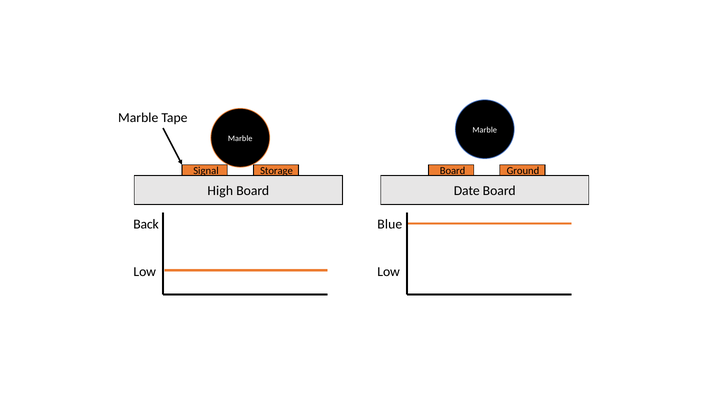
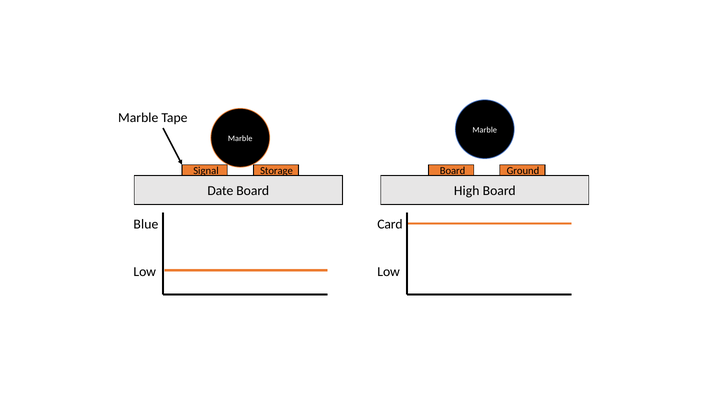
High: High -> Date (220, 191)
Date: Date -> High (467, 191)
Back: Back -> Blue (146, 225)
Blue: Blue -> Card (390, 225)
